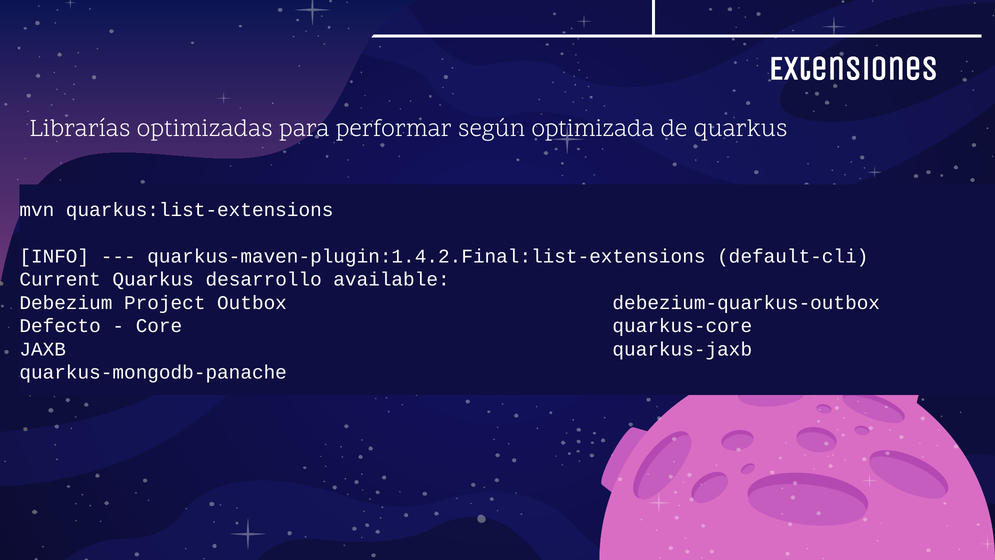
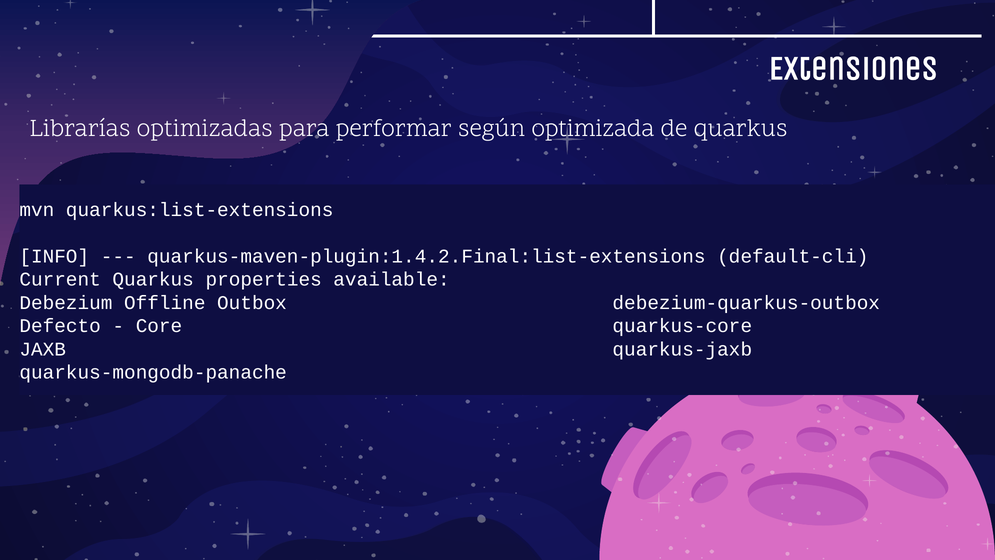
desarrollo: desarrollo -> properties (264, 279)
Project: Project -> Offline (165, 302)
